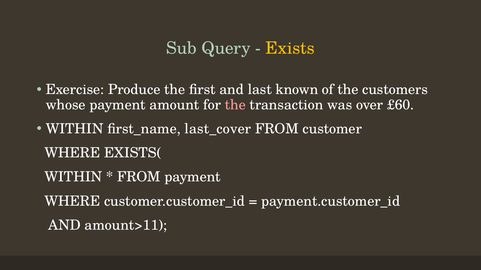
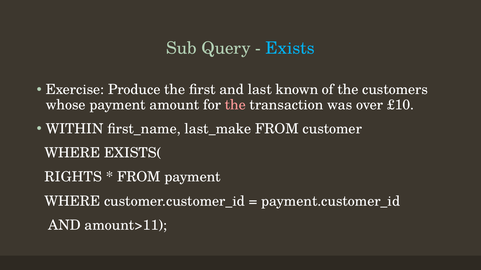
Exists colour: yellow -> light blue (290, 48)
£60: £60 -> £10 (401, 105)
last_cover: last_cover -> last_make (218, 129)
WITHIN: WITHIN -> RIGHTS (73, 177)
